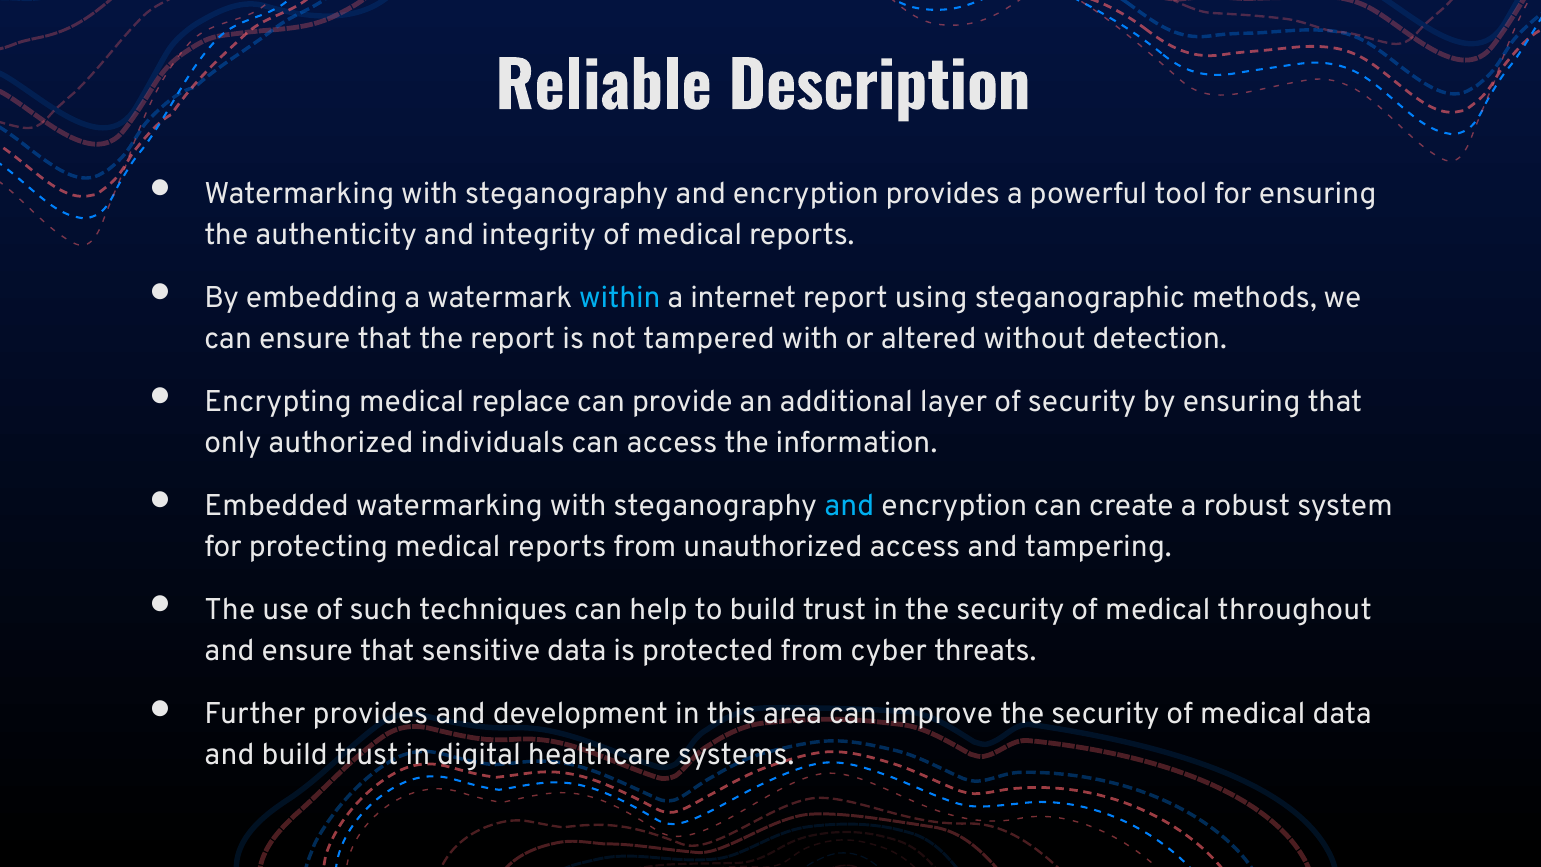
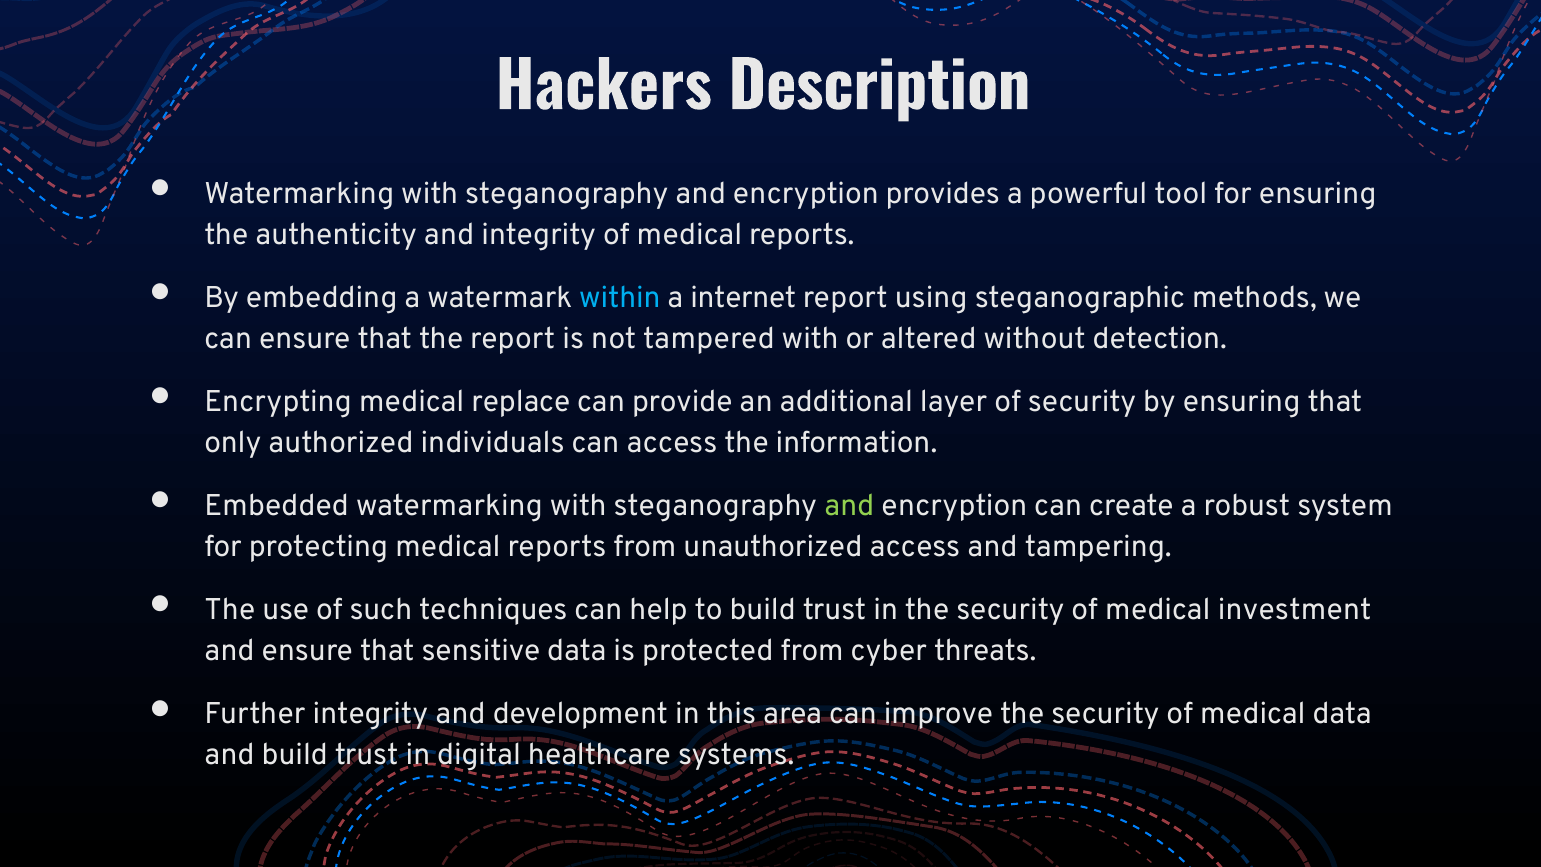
Reliable: Reliable -> Hackers (604, 88)
and colour: light blue -> light green (849, 505)
throughout: throughout -> investment (1295, 609)
Further provides: provides -> integrity (370, 713)
